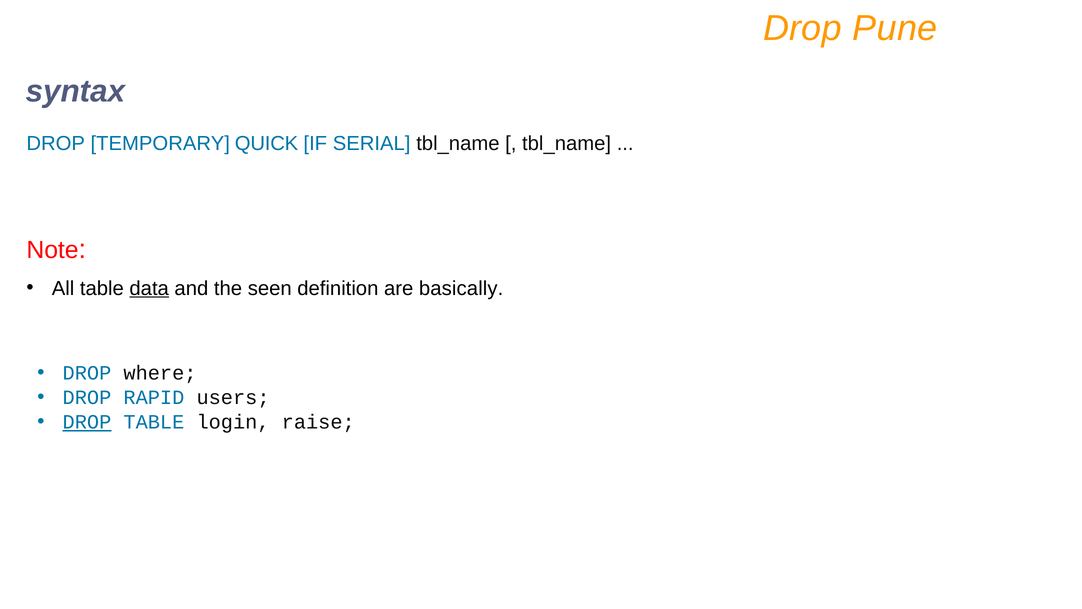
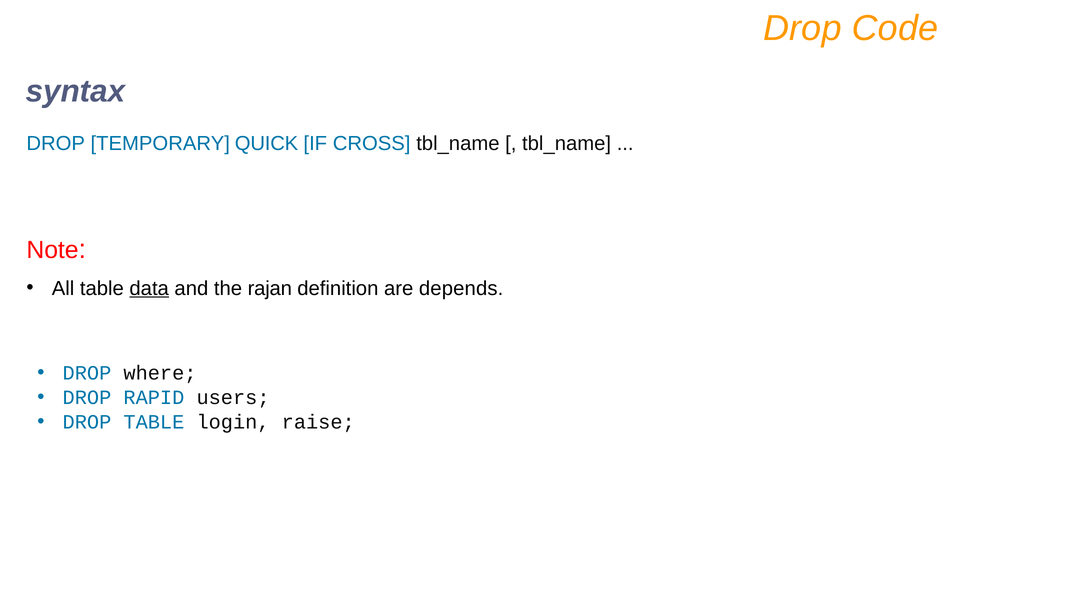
Pune: Pune -> Code (895, 28)
SERIAL: SERIAL -> CROSS (372, 143)
seen: seen -> rajan (270, 288)
basically: basically -> depends (461, 288)
DROP underline: present -> none (87, 422)
